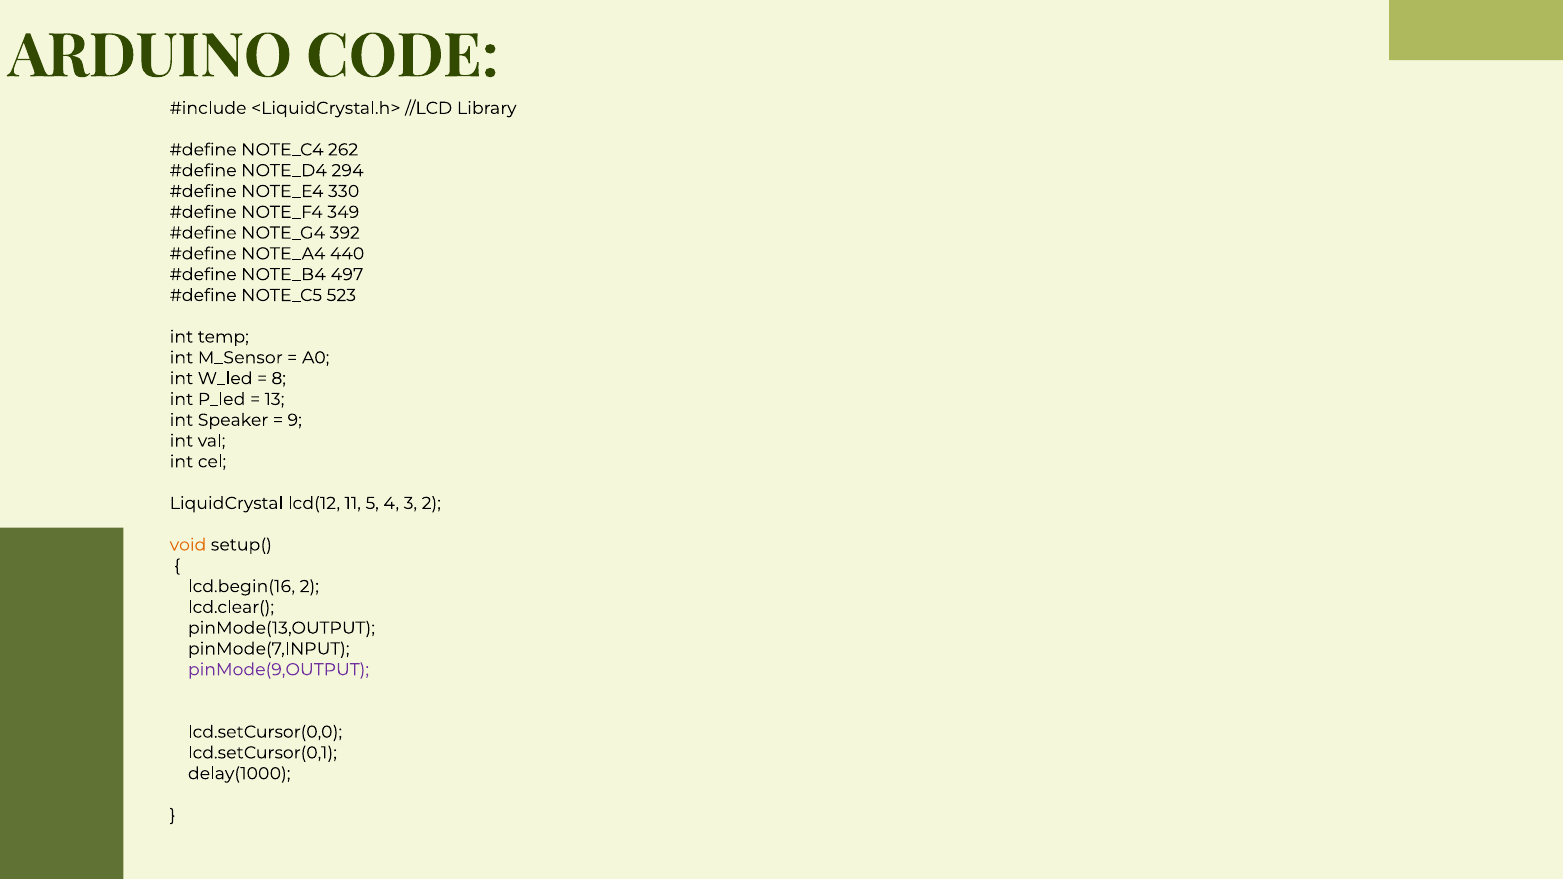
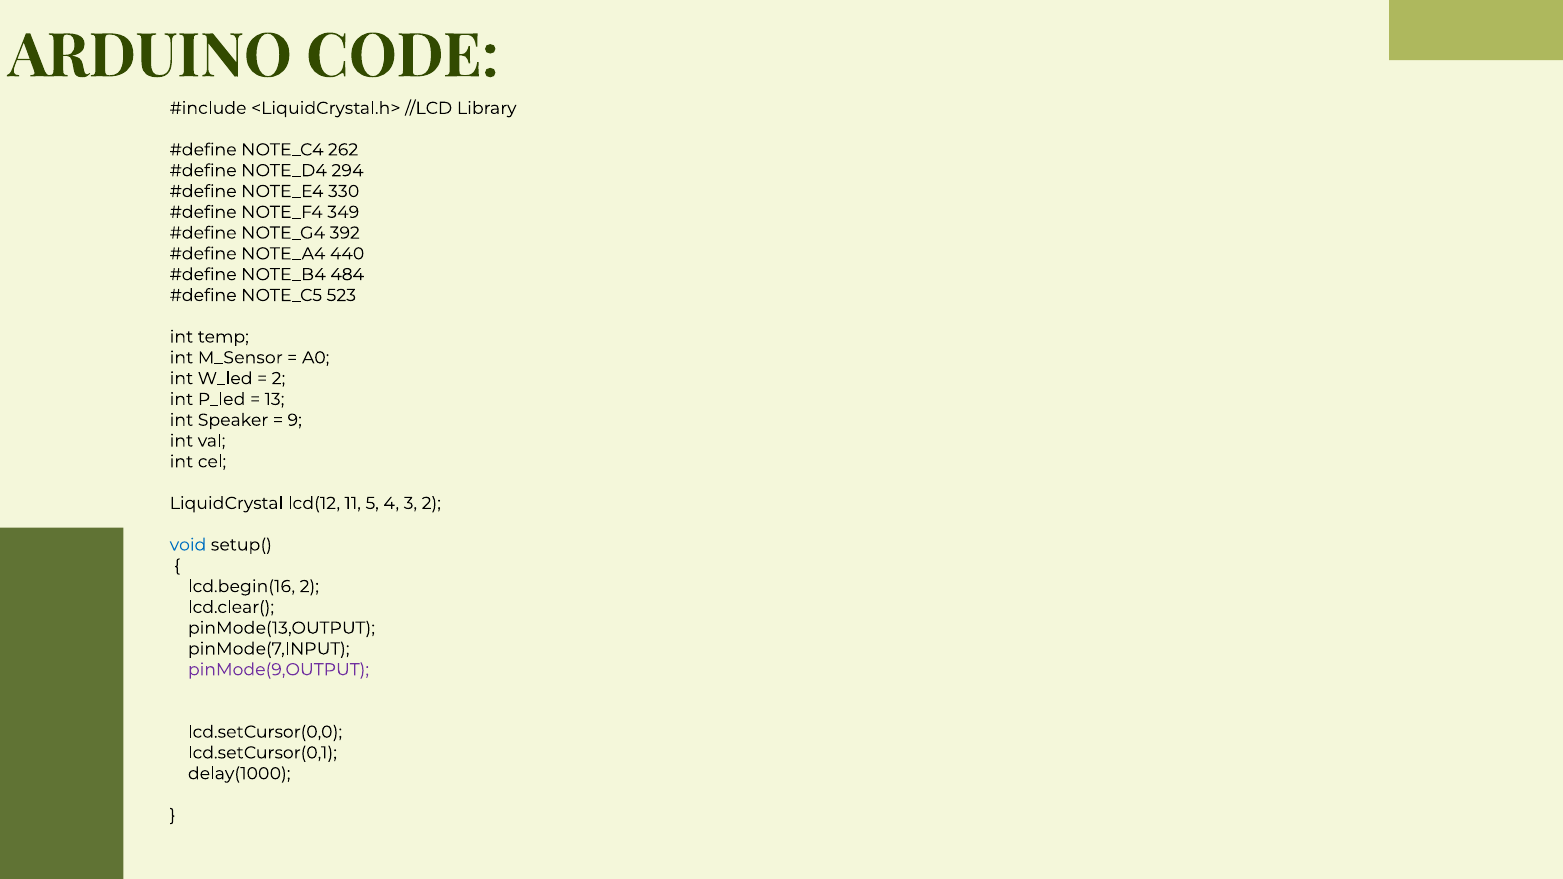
497: 497 -> 484 (347, 275)
8: 8 -> 2 (278, 379)
void colour: orange -> blue (188, 545)
